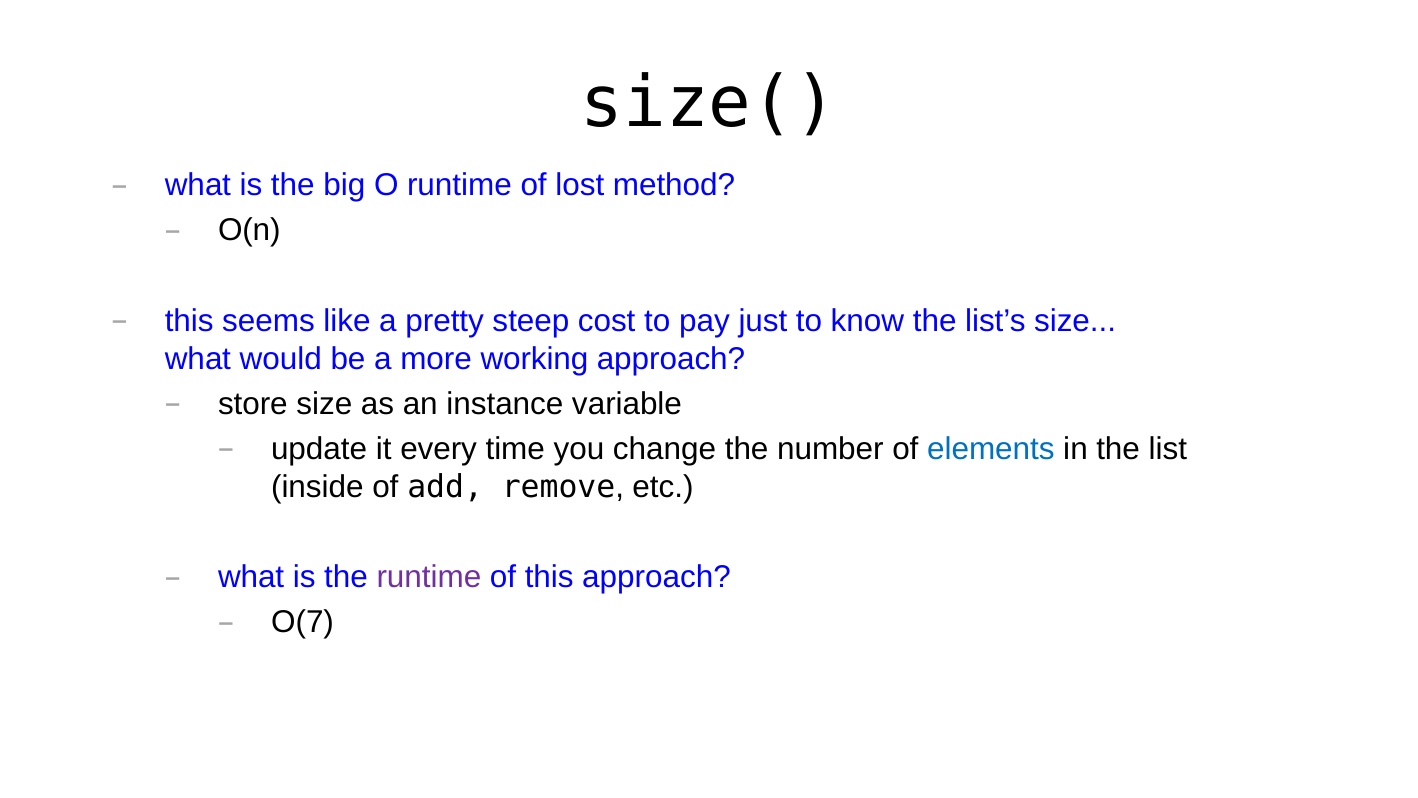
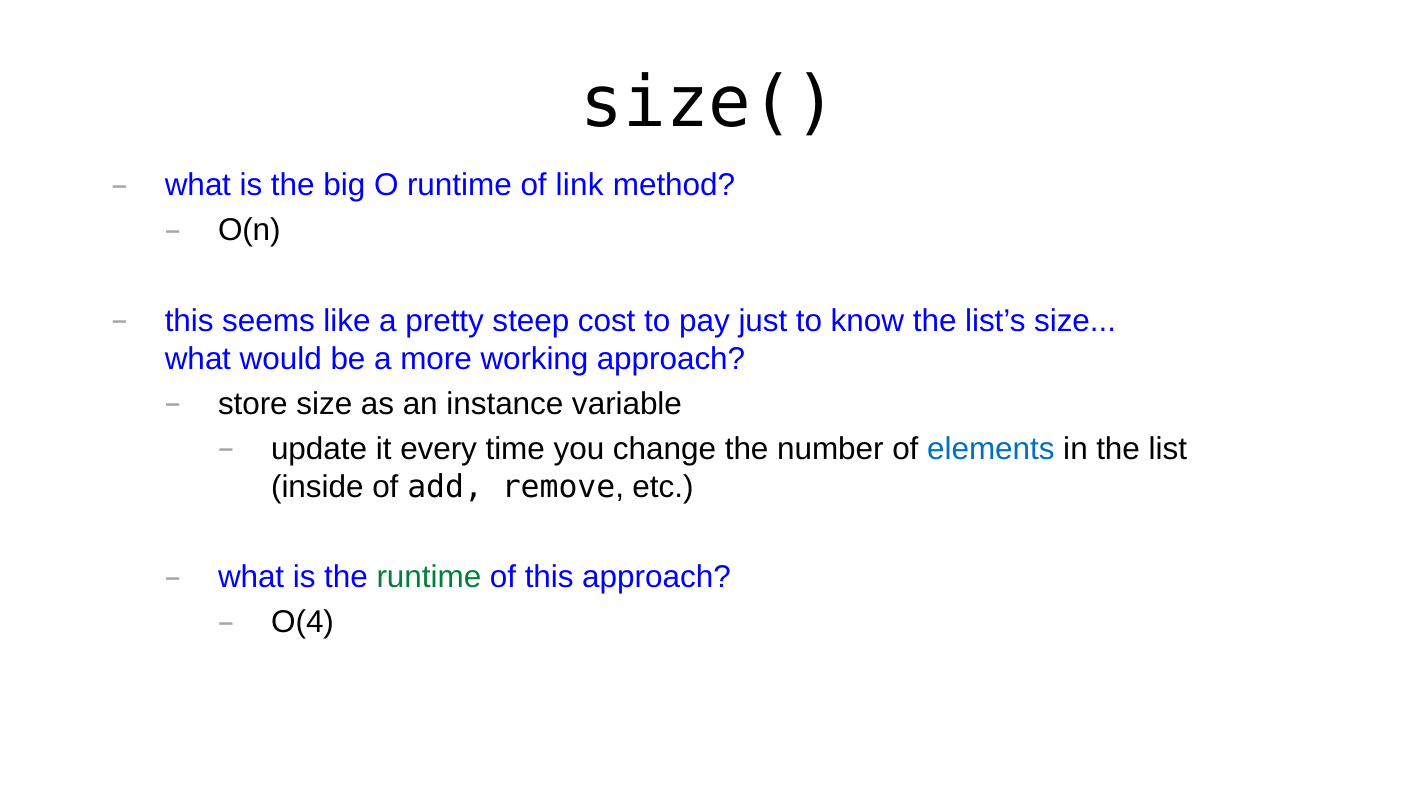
lost: lost -> link (580, 185)
runtime colour: purple -> green (429, 577)
O(7: O(7 -> O(4 (303, 622)
